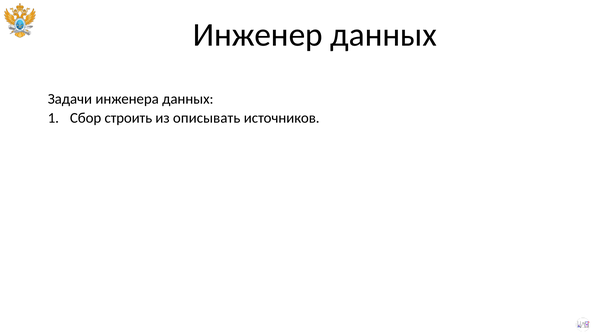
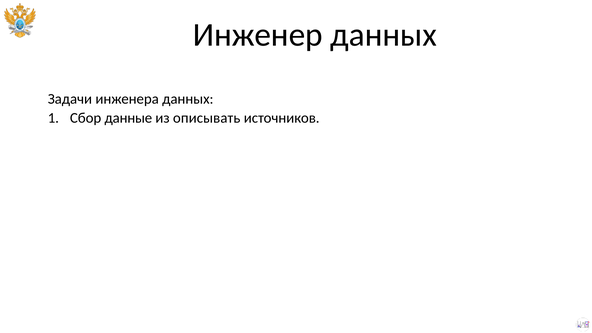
строить: строить -> данные (128, 118)
